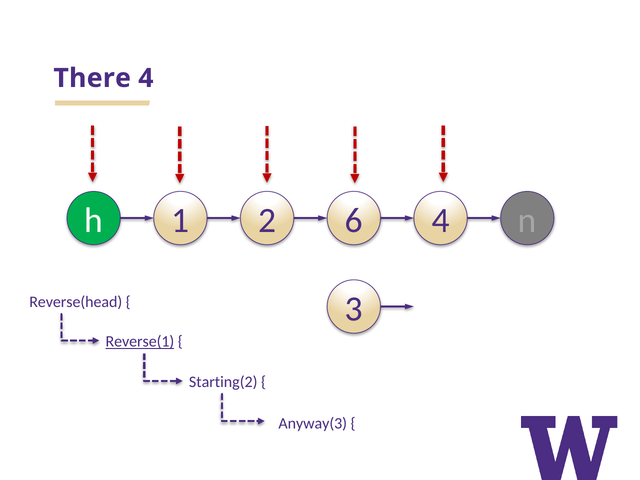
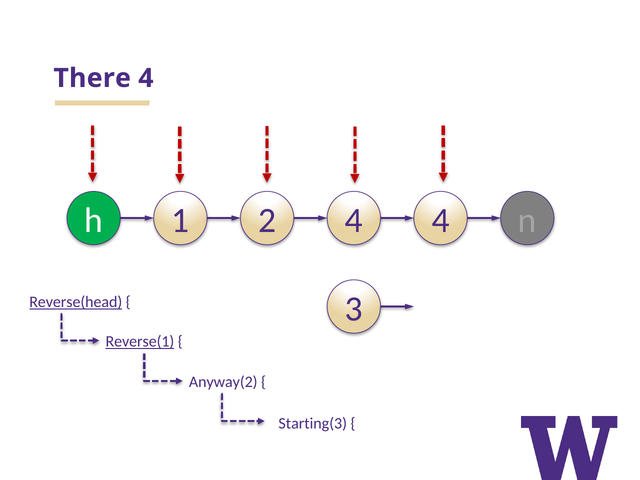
2 6: 6 -> 4 (354, 221)
Reverse(head underline: none -> present (76, 302)
Starting(2: Starting(2 -> Anyway(2 (223, 382)
Anyway(3: Anyway(3 -> Starting(3 (313, 423)
